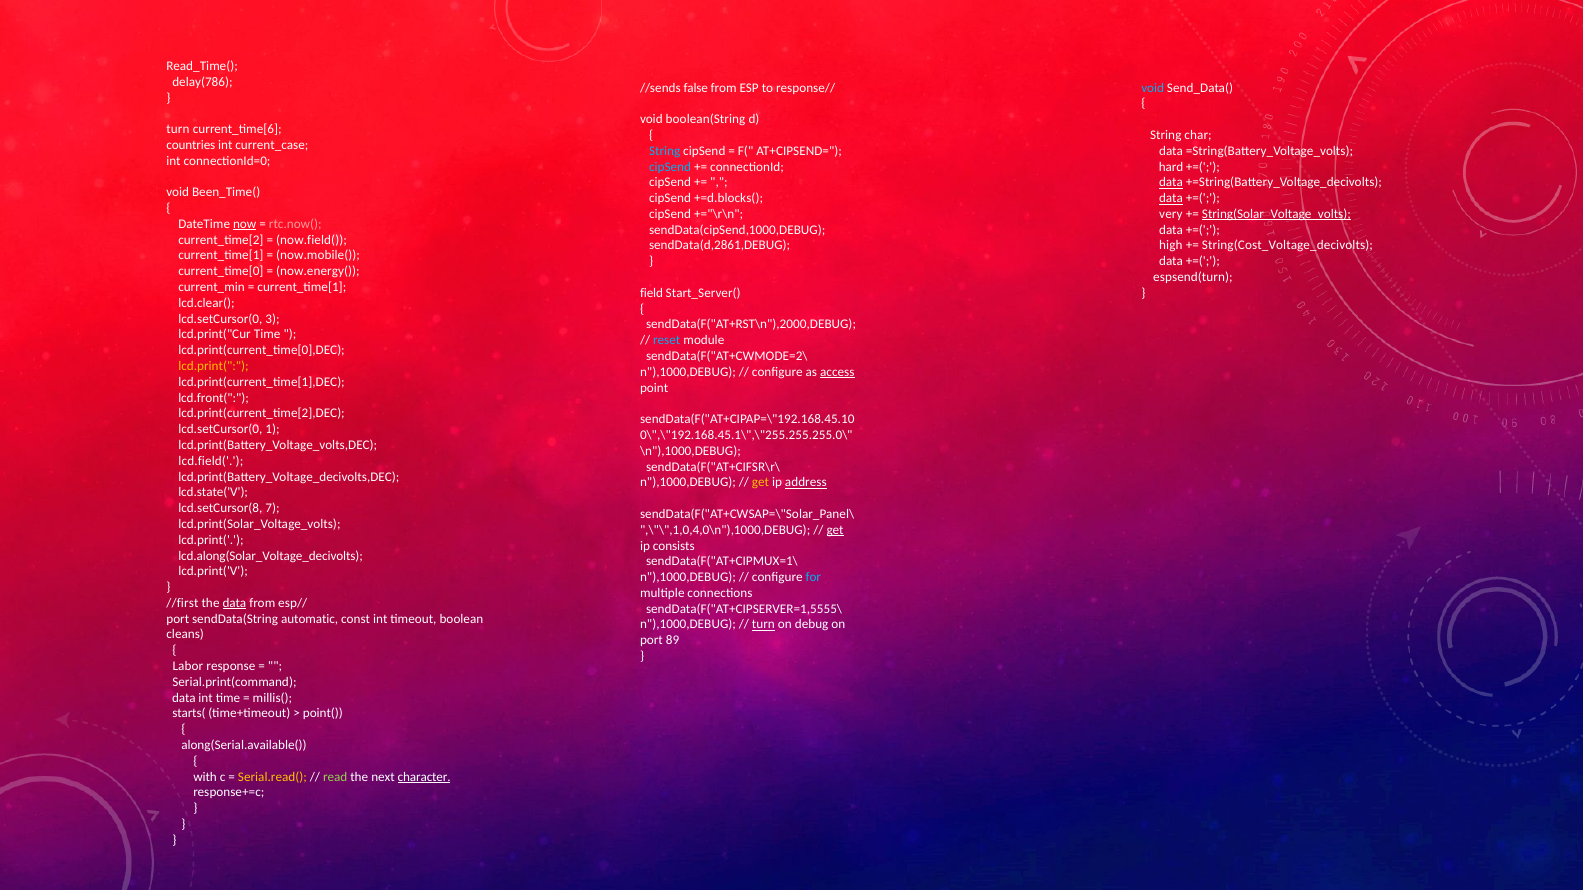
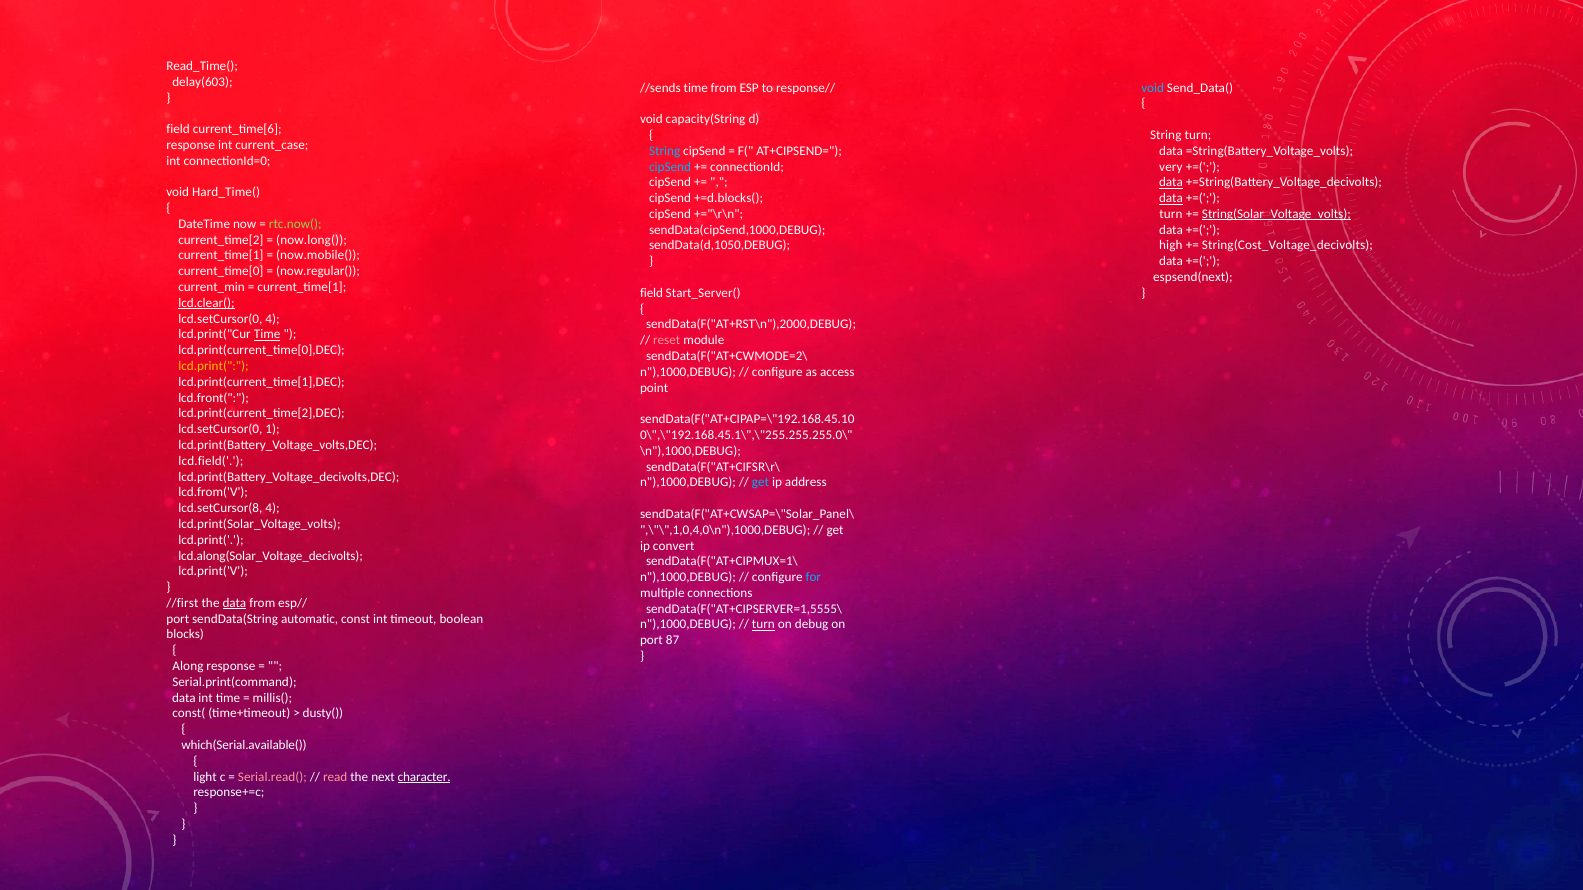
delay(786: delay(786 -> delay(603 (202, 82)
//sends false: false -> time (696, 88)
boolean(String: boolean(String -> capacity(String (706, 119)
turn: turn -> field (178, 129)
String char: char -> turn (1198, 135)
countries: countries -> response (191, 145)
hard: hard -> very (1171, 167)
Been_Time(: Been_Time( -> Hard_Time( (226, 193)
very: very -> turn (1171, 214)
now underline: present -> none (245, 224)
rtc.now( colour: pink -> light green (295, 224)
now.field(: now.field( -> now.long( (312, 240)
sendData(d,2861,DEBUG: sendData(d,2861,DEBUG -> sendData(d,1050,DEBUG (720, 246)
now.energy(: now.energy( -> now.regular( (318, 272)
espsend(turn: espsend(turn -> espsend(next (1193, 277)
lcd.clear( underline: none -> present (207, 303)
lcd.setCursor(0 3: 3 -> 4 (272, 319)
Time underline: none -> present (267, 335)
reset colour: light blue -> pink (667, 341)
access underline: present -> none (837, 372)
get colour: yellow -> light blue (761, 483)
address underline: present -> none (806, 483)
lcd.state('V: lcd.state('V -> lcd.from('V (213, 493)
lcd.setCursor(8 7: 7 -> 4 (272, 509)
get underline: present -> none (835, 530)
consists: consists -> convert (674, 546)
cleans: cleans -> blocks (185, 635)
89: 89 -> 87 (673, 641)
Labor: Labor -> Along (188, 667)
starts(: starts( -> const( (189, 714)
point(: point( -> dusty( (323, 714)
along(Serial.available(: along(Serial.available( -> which(Serial.available( (244, 746)
with: with -> light (205, 777)
Serial.read( colour: yellow -> pink (272, 777)
read colour: light green -> pink (335, 777)
